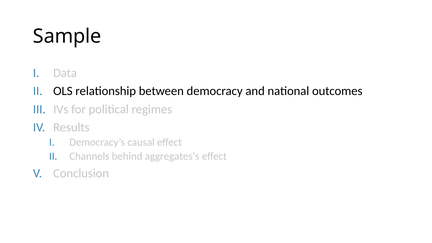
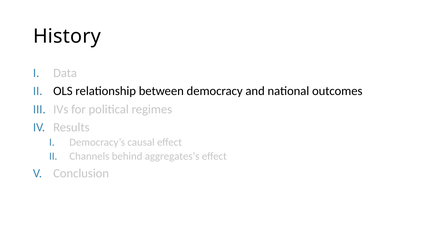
Sample: Sample -> History (67, 36)
